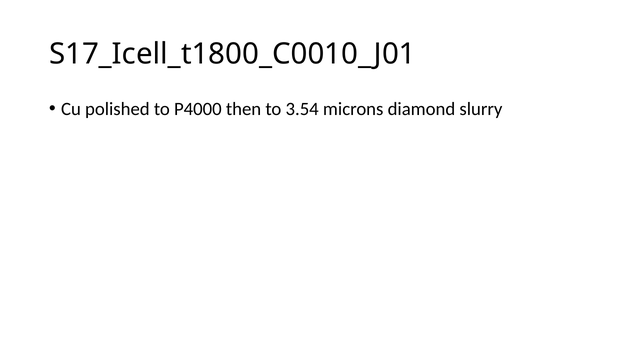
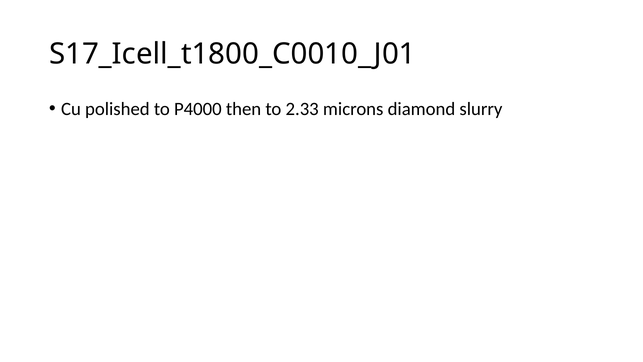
3.54: 3.54 -> 2.33 (302, 109)
